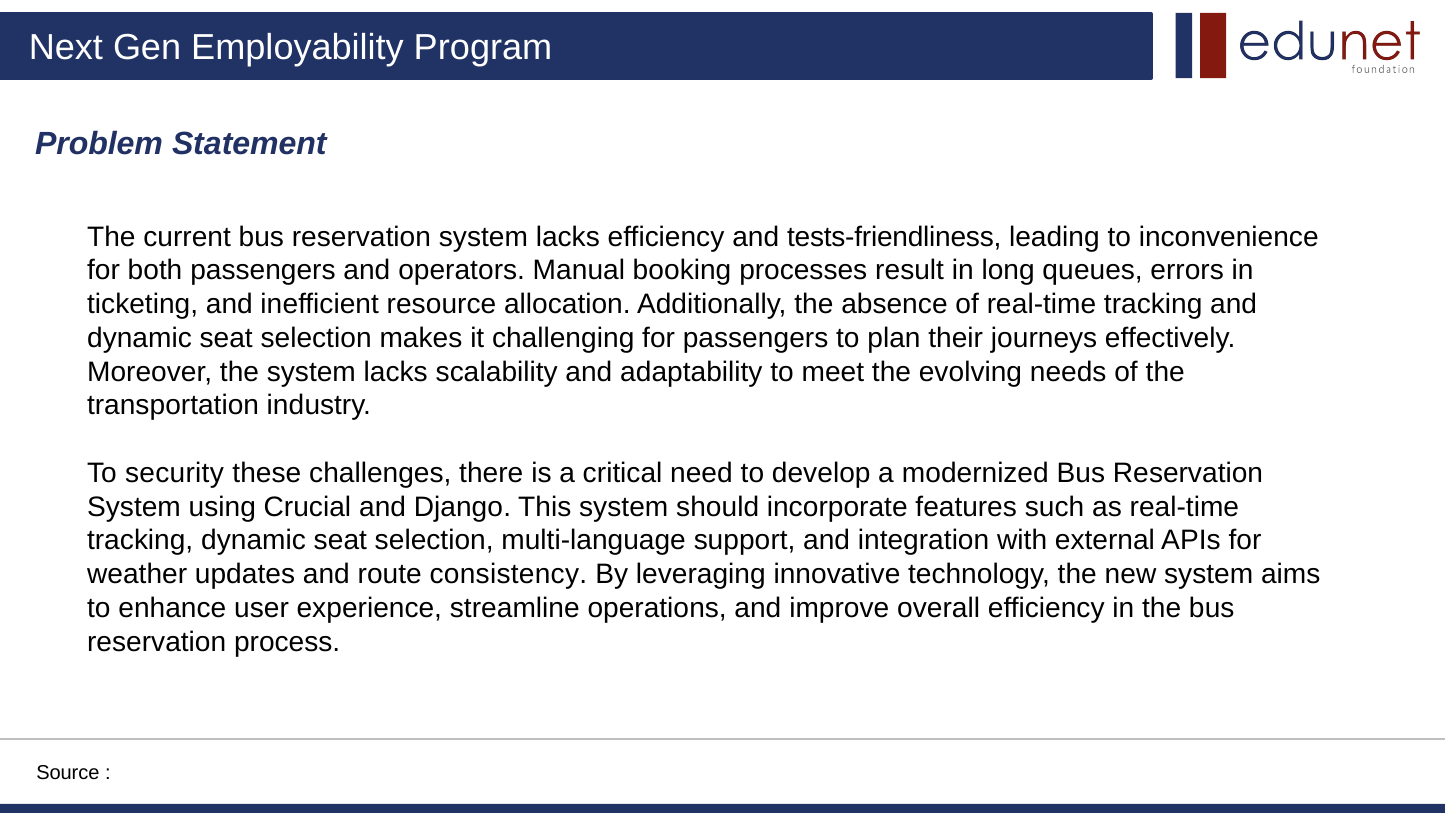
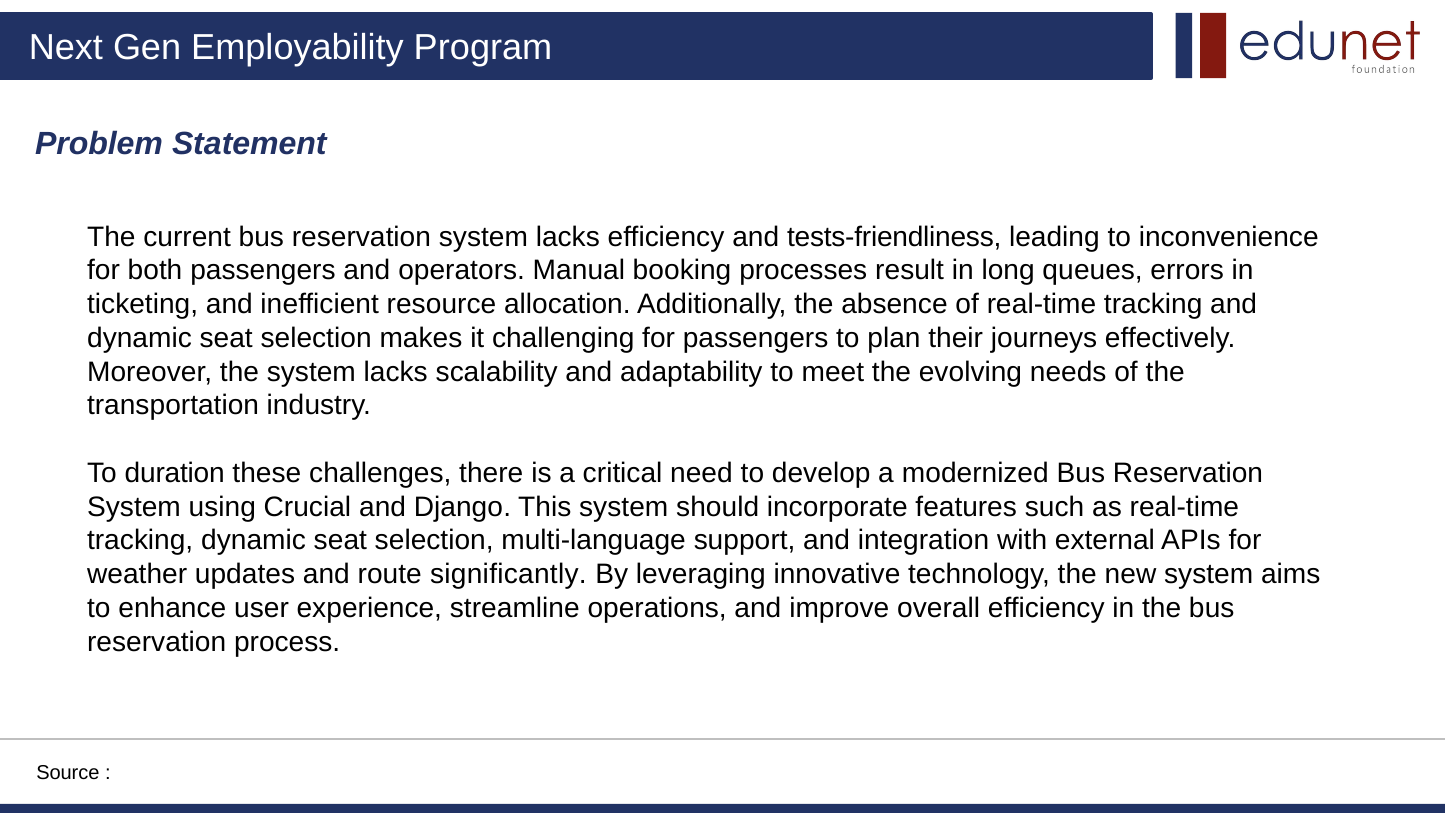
security: security -> duration (175, 473)
consistency: consistency -> significantly (508, 574)
